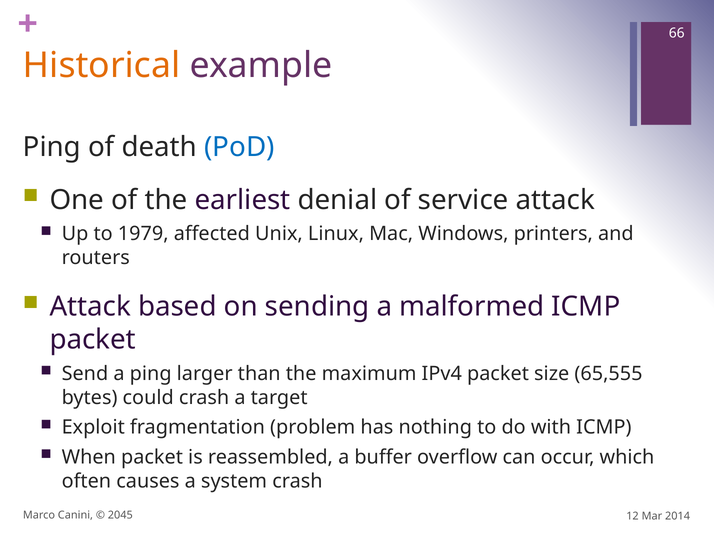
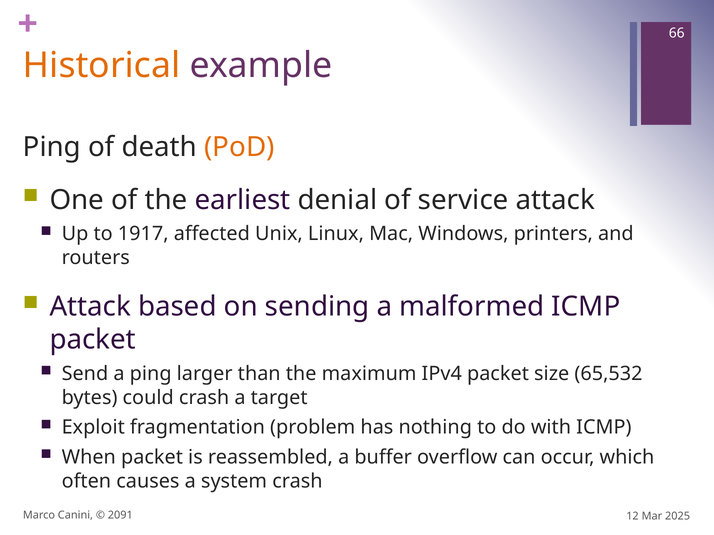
PoD colour: blue -> orange (239, 147)
1979: 1979 -> 1917 (143, 234)
65,555: 65,555 -> 65,532 (609, 374)
2045: 2045 -> 2091 (120, 516)
2014: 2014 -> 2025 (678, 517)
